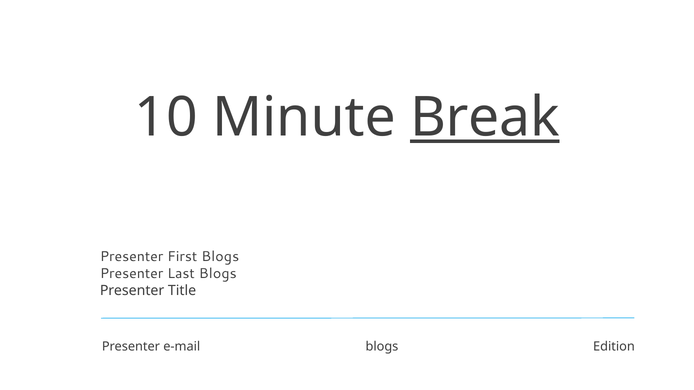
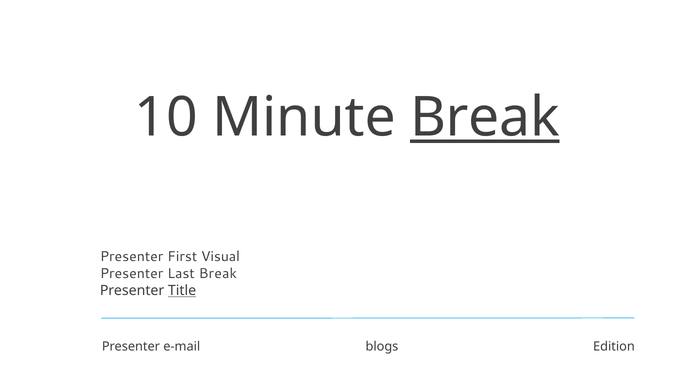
First Blogs: Blogs -> Visual (220, 257)
Last Blogs: Blogs -> Break (218, 274)
Title underline: none -> present (182, 291)
